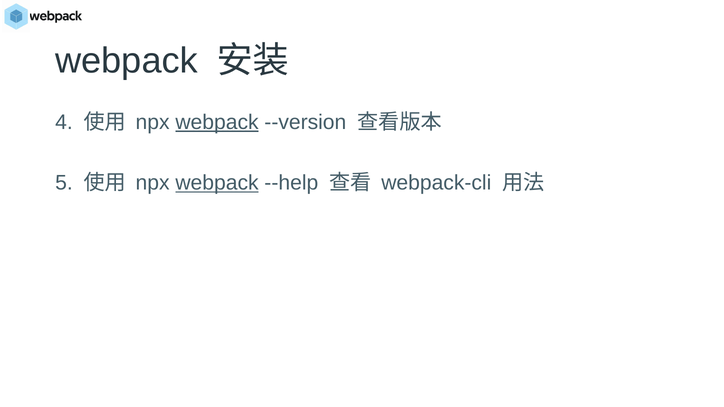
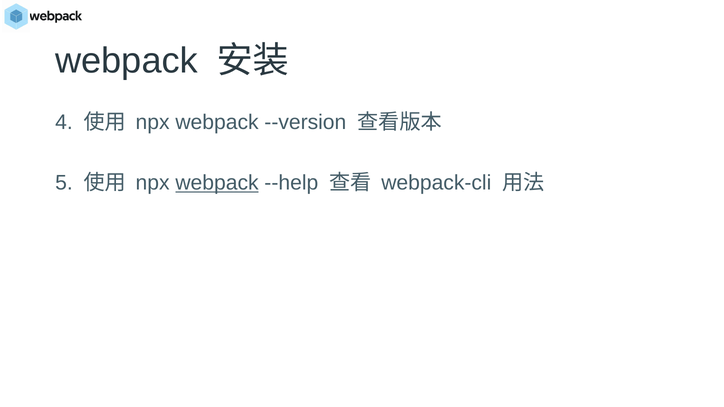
webpack underline: present -> none (217, 122)
